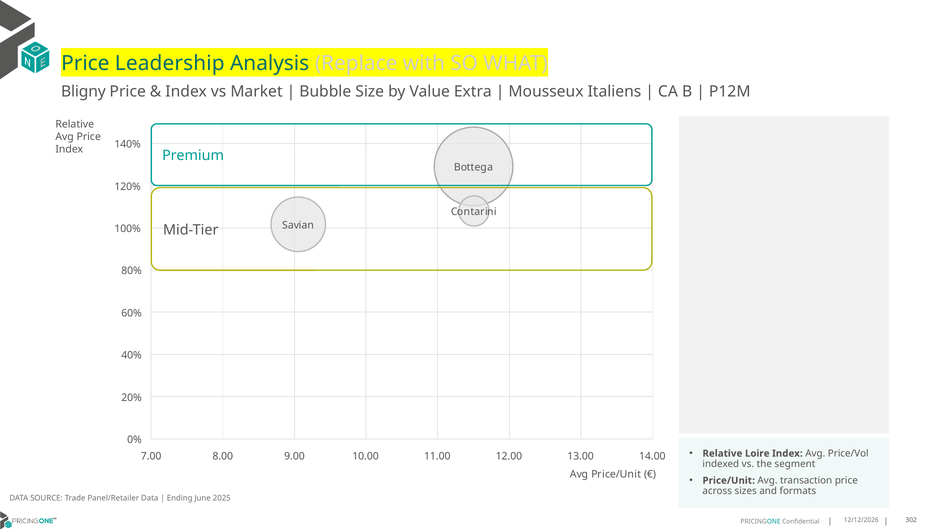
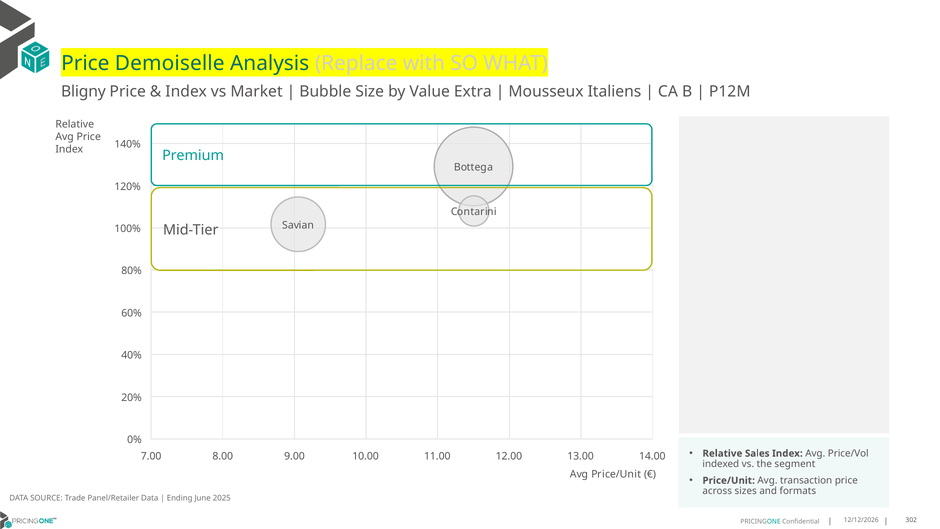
Leadership: Leadership -> Demoiselle (170, 63)
Loire: Loire -> Sales (757, 453)
